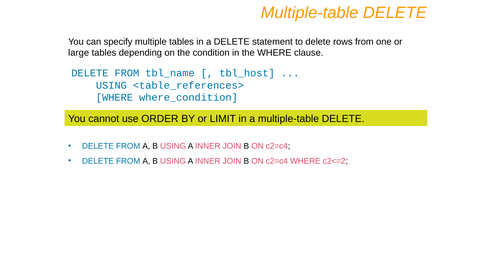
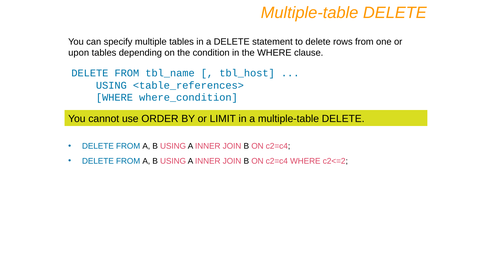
large: large -> upon (79, 53)
